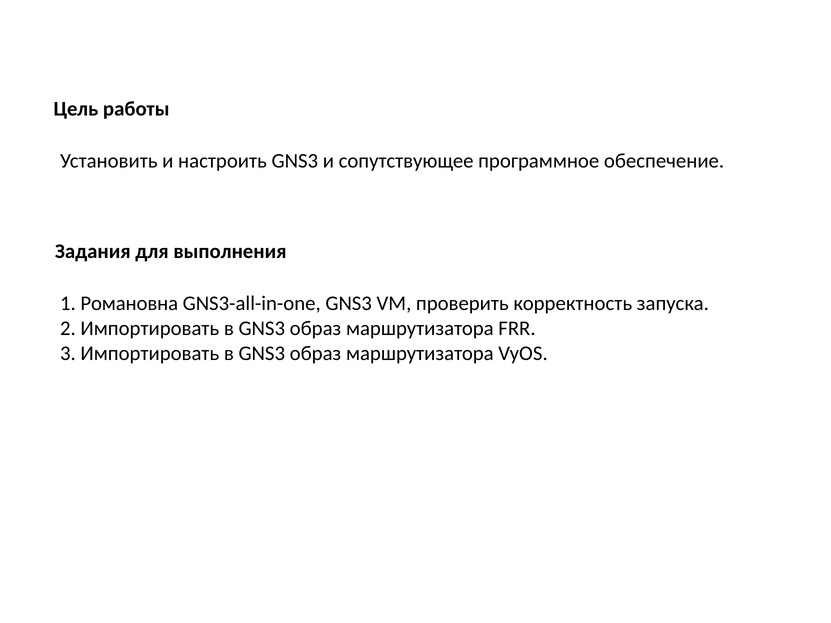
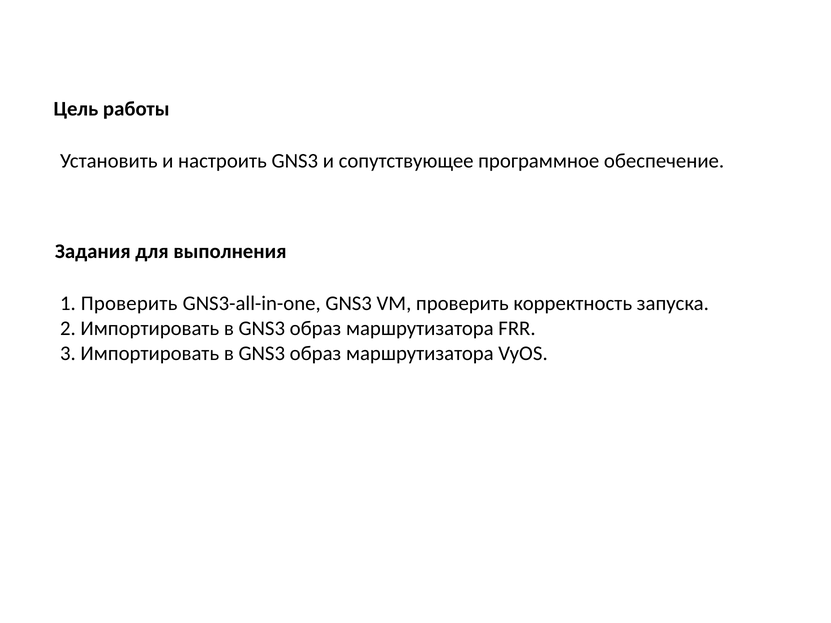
1 Романовна: Романовна -> Проверить (129, 304)
